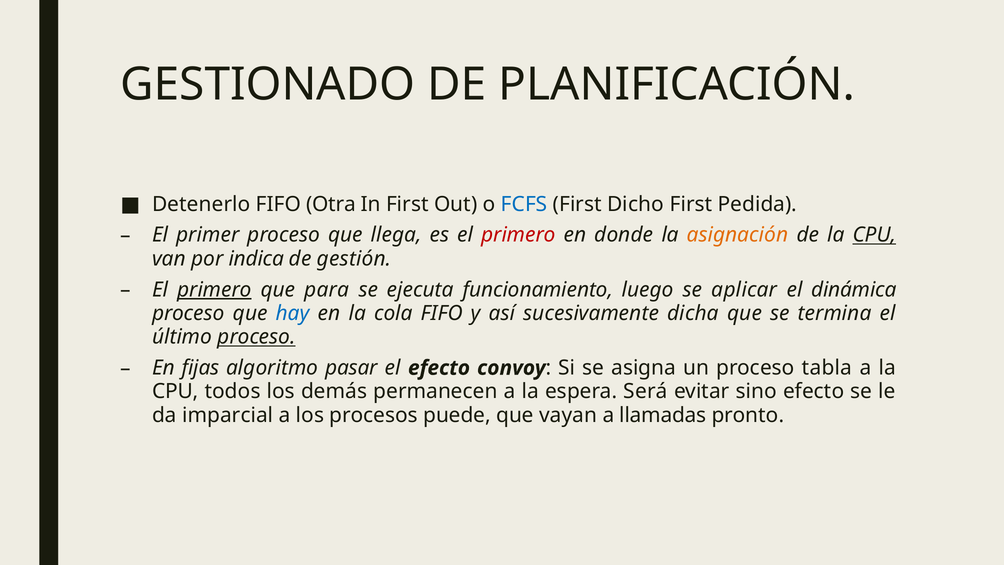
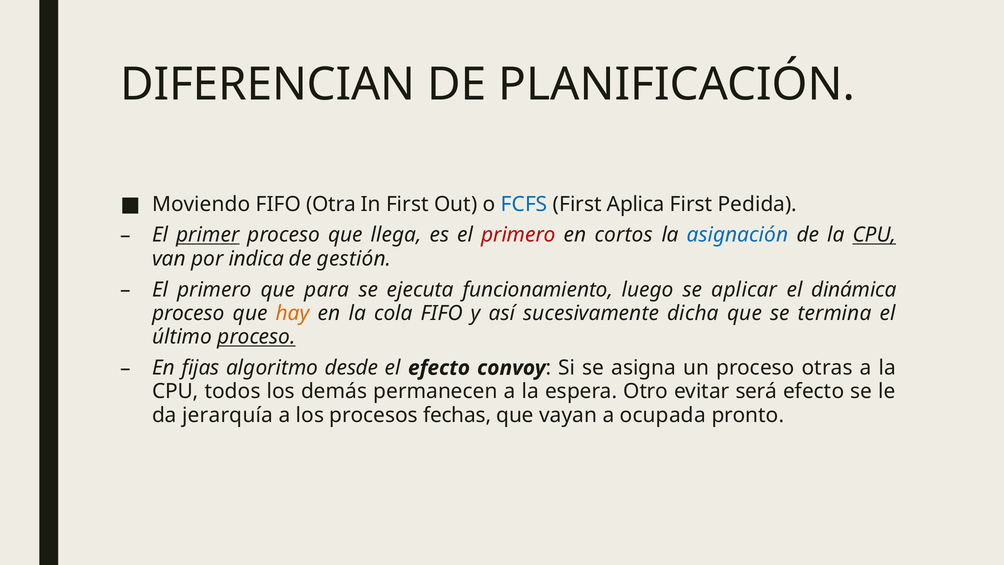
GESTIONADO: GESTIONADO -> DIFERENCIAN (268, 84)
Detenerlo: Detenerlo -> Moviendo (201, 204)
Dicho: Dicho -> Aplica (636, 204)
primer underline: none -> present (208, 235)
donde: donde -> cortos (624, 235)
asignación colour: orange -> blue (738, 235)
primero underline: present -> none (214, 290)
hay colour: blue -> orange (293, 313)
pasar: pasar -> desde (352, 368)
tabla: tabla -> otras (827, 368)
Será: Será -> Otro (646, 391)
sino: sino -> será (756, 391)
imparcial: imparcial -> jerarquía (228, 415)
puede: puede -> fechas (457, 415)
llamadas: llamadas -> ocupada (663, 415)
